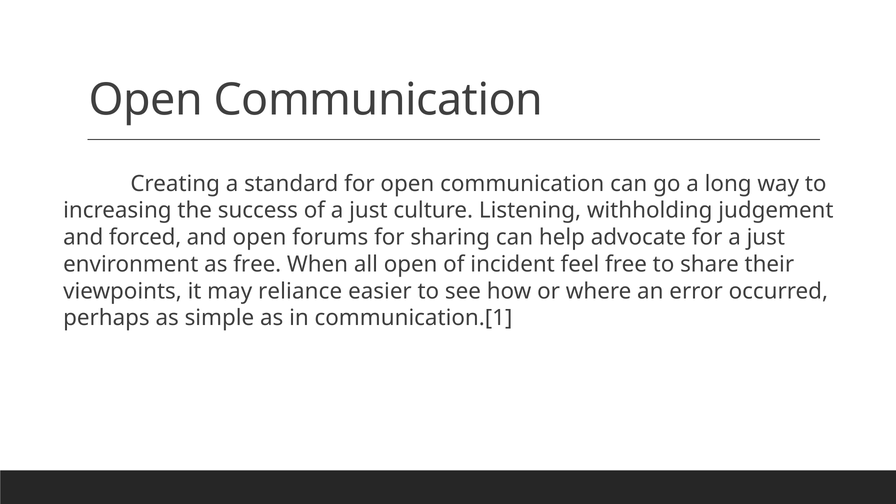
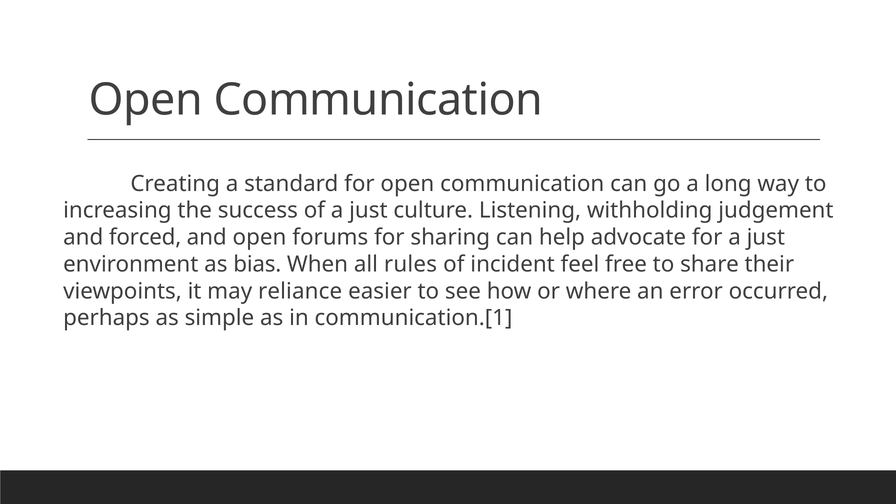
as free: free -> bias (257, 264)
all open: open -> rules (410, 264)
